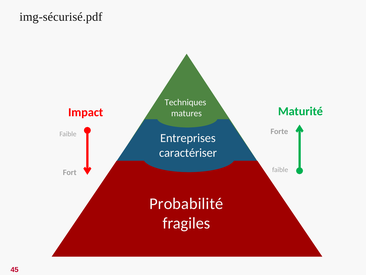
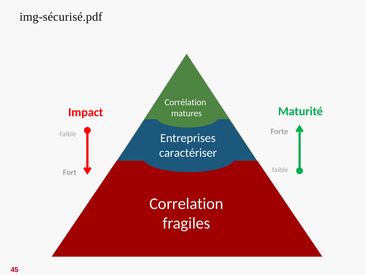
Techniques: Techniques -> Corrélation (185, 102)
Probabilité: Probabilité -> Correlation (186, 203)
